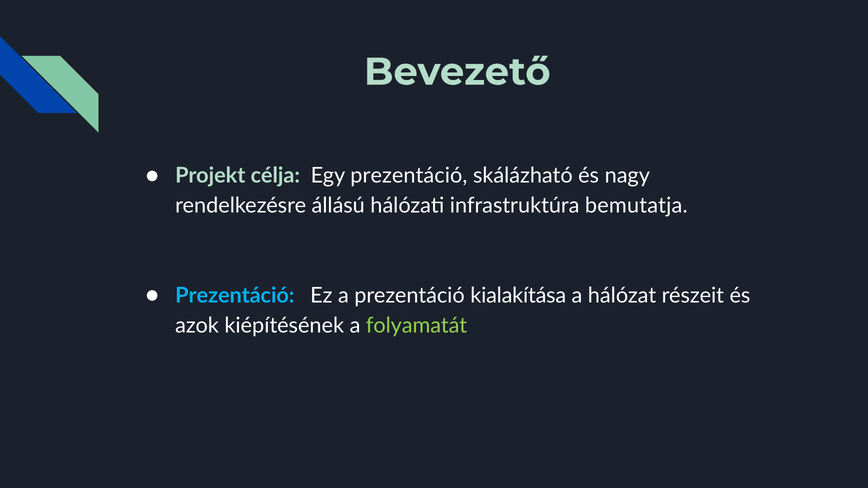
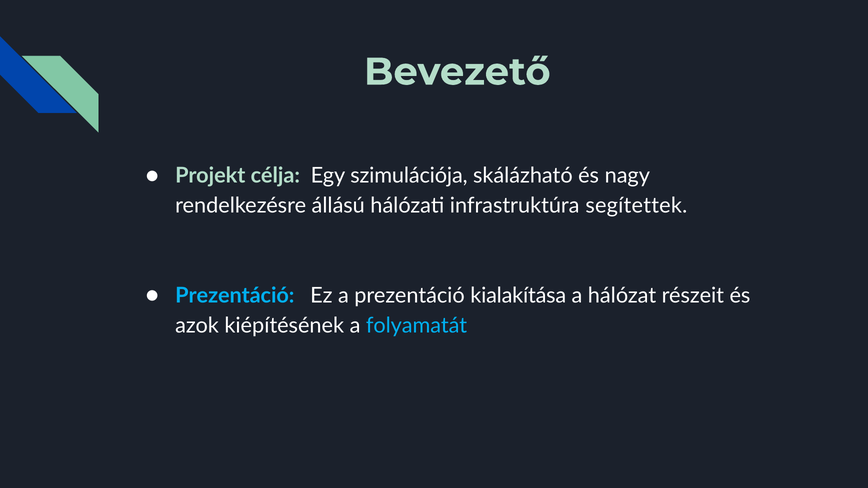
Egy prezentáció: prezentáció -> szimulációja (409, 176)
bemutatja: bemutatja -> segítettek (636, 206)
folyamatát colour: light green -> light blue (417, 326)
